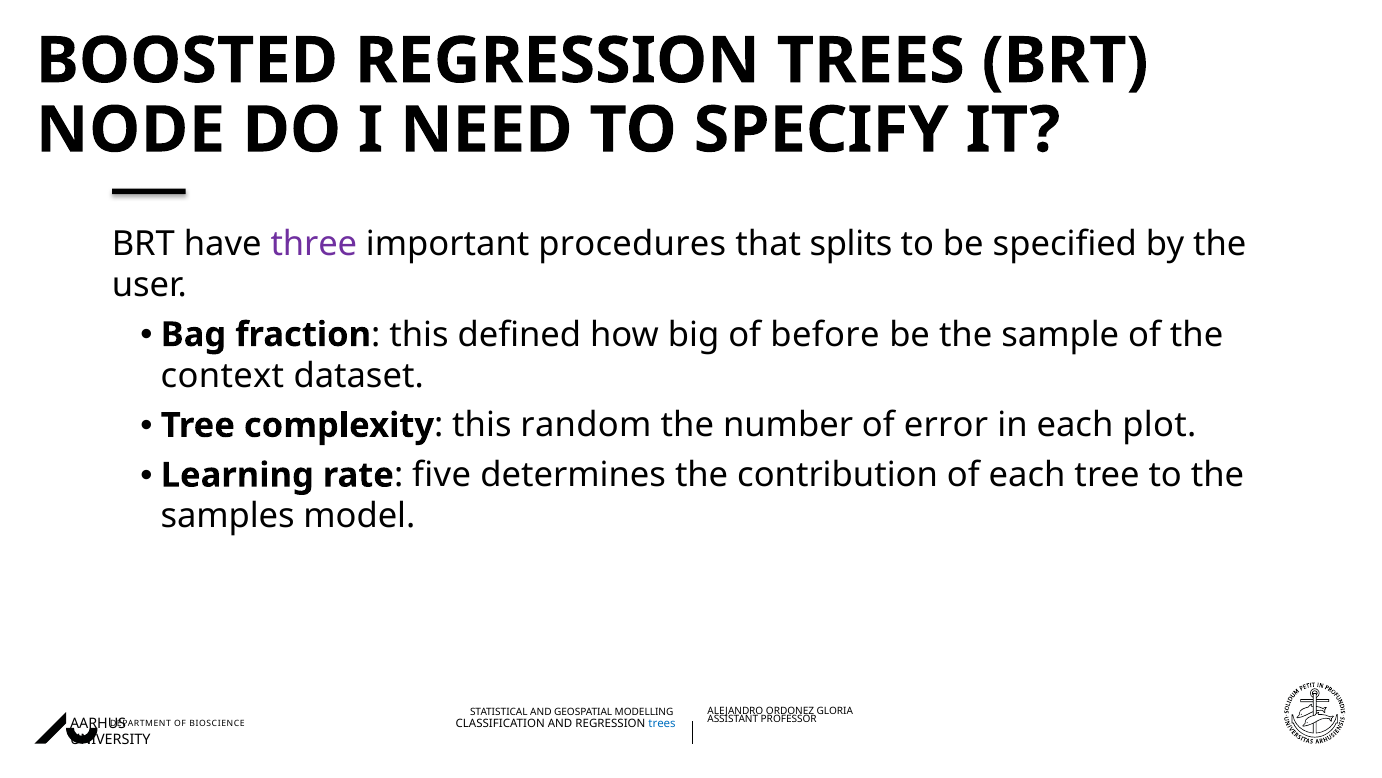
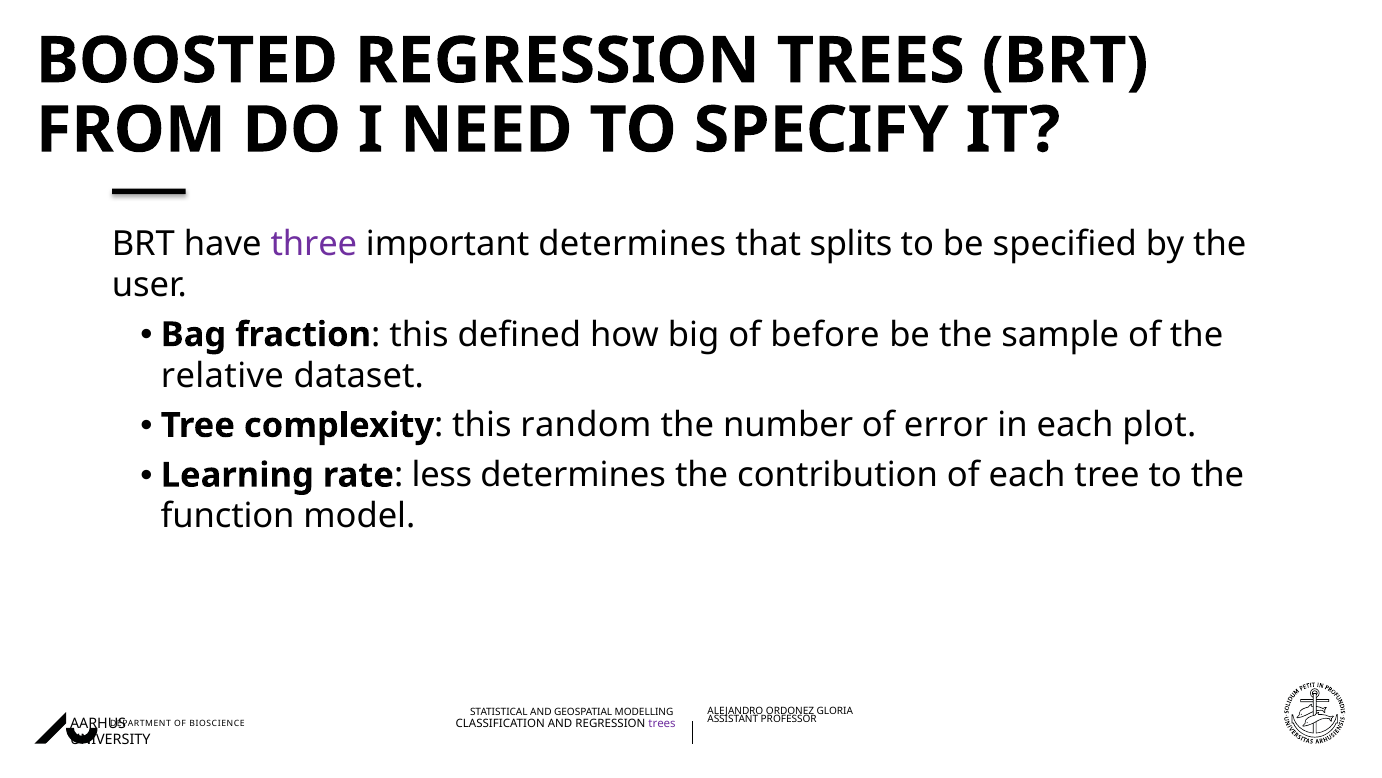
NODE: NODE -> FROM (131, 130)
important procedures: procedures -> determines (632, 244)
context: context -> relative (222, 376)
five: five -> less (442, 475)
samples: samples -> function (228, 516)
trees colour: blue -> purple (662, 724)
